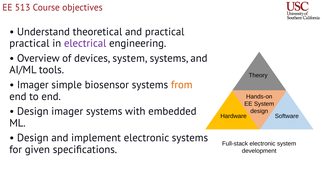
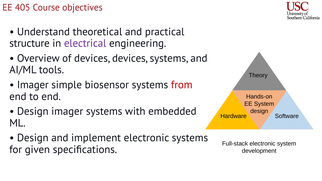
513: 513 -> 405 (23, 8)
practical: practical -> structure (29, 43)
devices system: system -> devices (130, 58)
from colour: orange -> red (182, 85)
